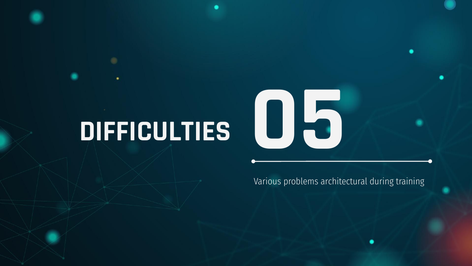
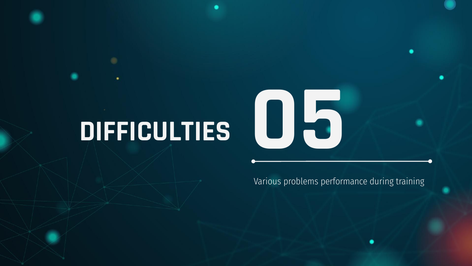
architectural: architectural -> performance (344, 181)
